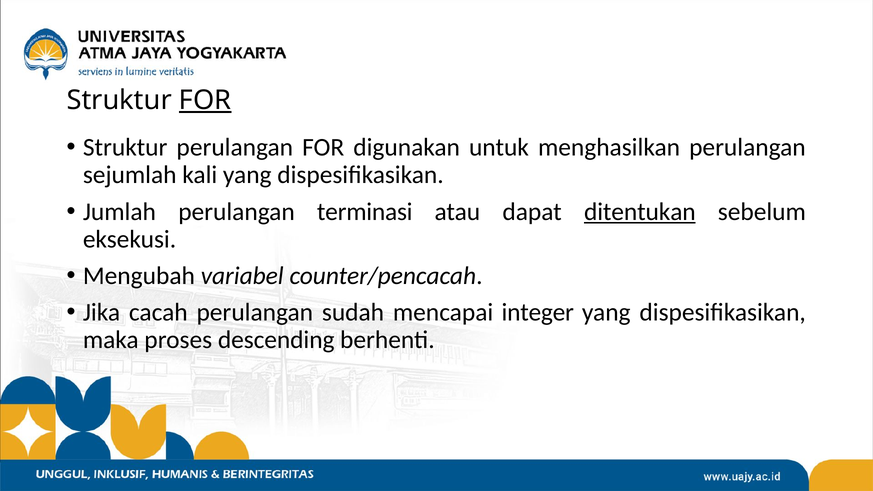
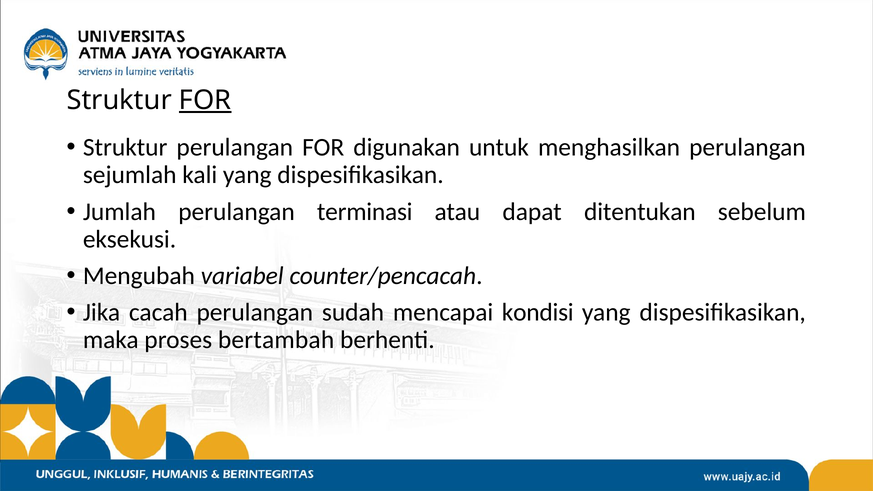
ditentukan underline: present -> none (640, 212)
integer: integer -> kondisi (538, 312)
descending: descending -> bertambah (276, 340)
